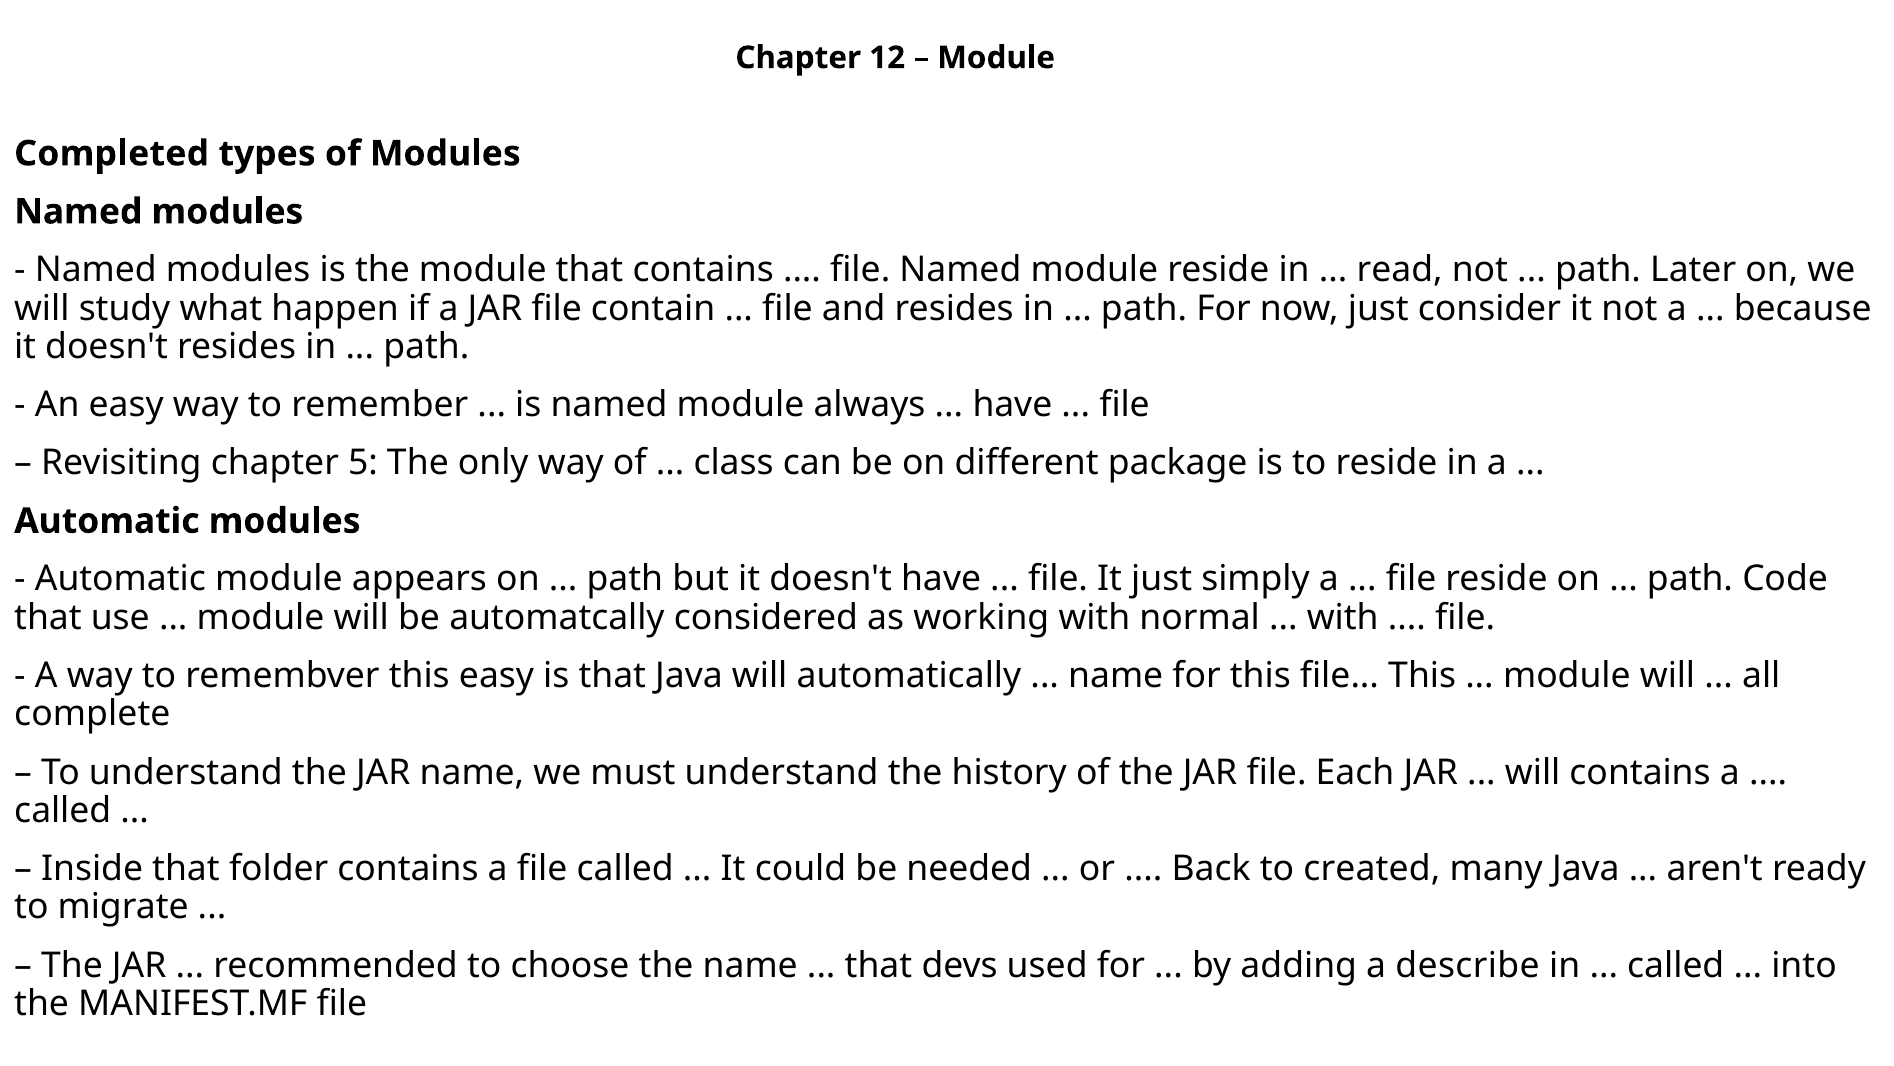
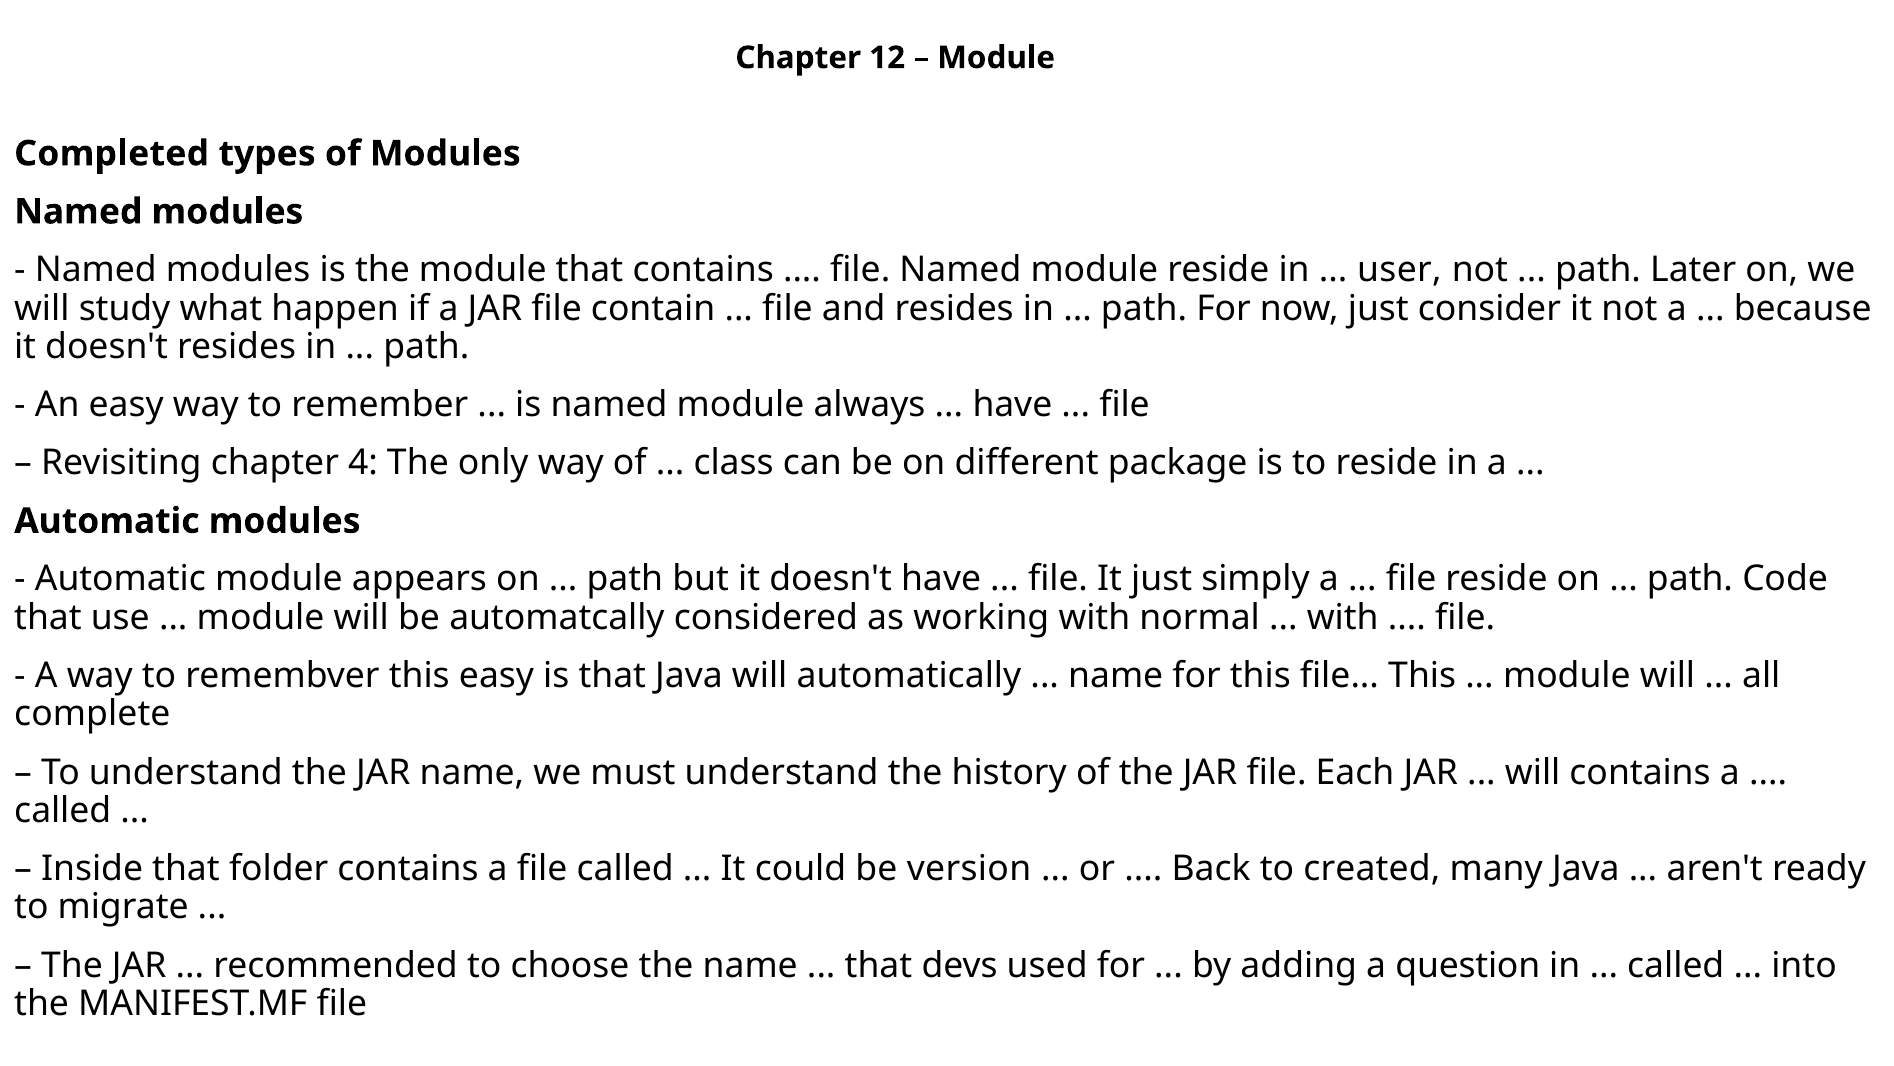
read: read -> user (1399, 270)
5: 5 -> 4 (363, 463)
needed: needed -> version (969, 868)
describe: describe -> question (1468, 965)
